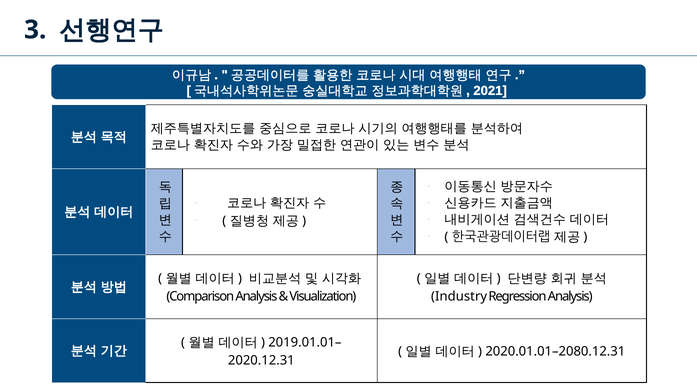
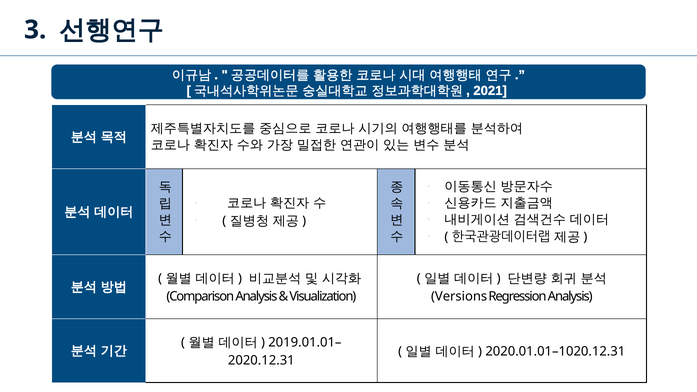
Industry: Industry -> Versions (459, 296)
2020.01.01–2080.12.31: 2020.01.01–2080.12.31 -> 2020.01.01–1020.12.31 (555, 351)
